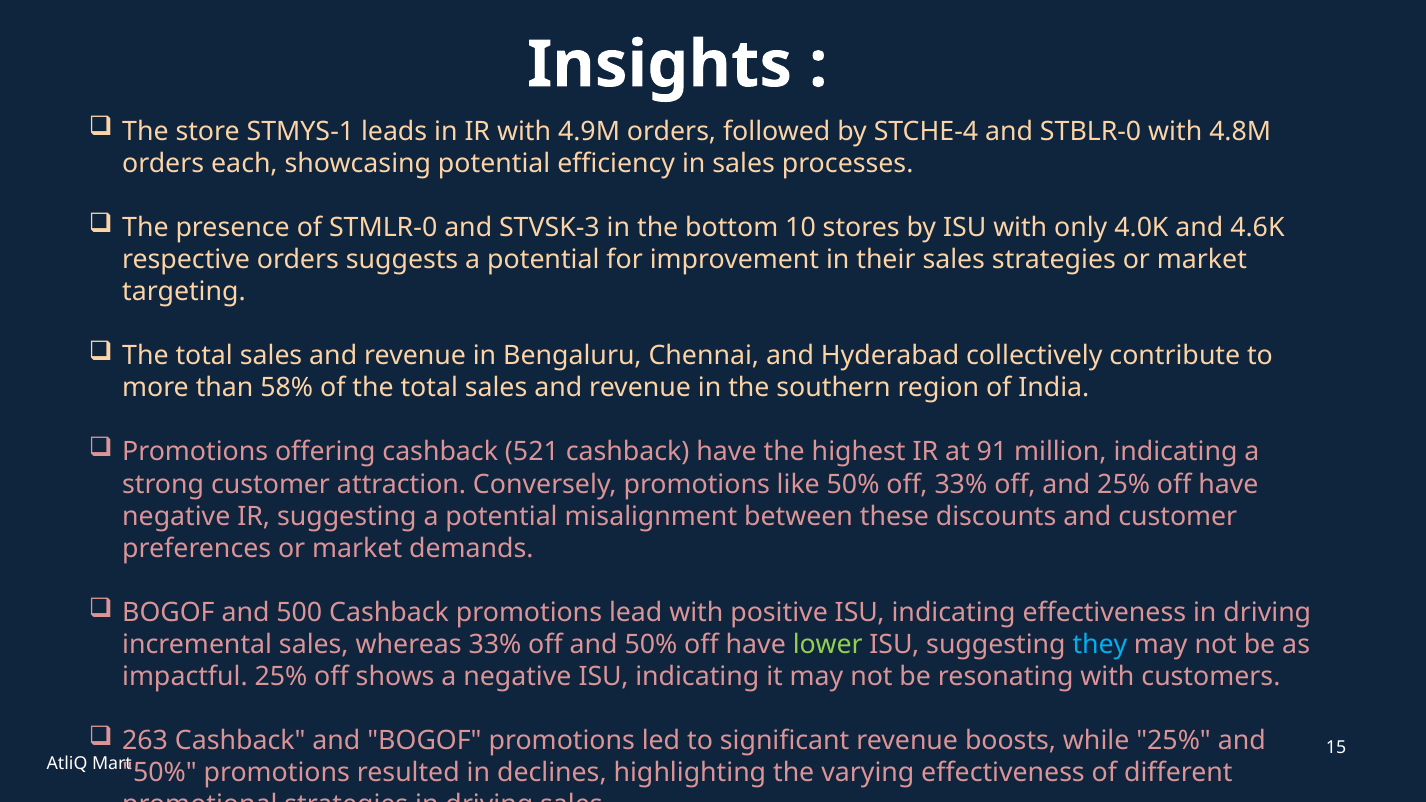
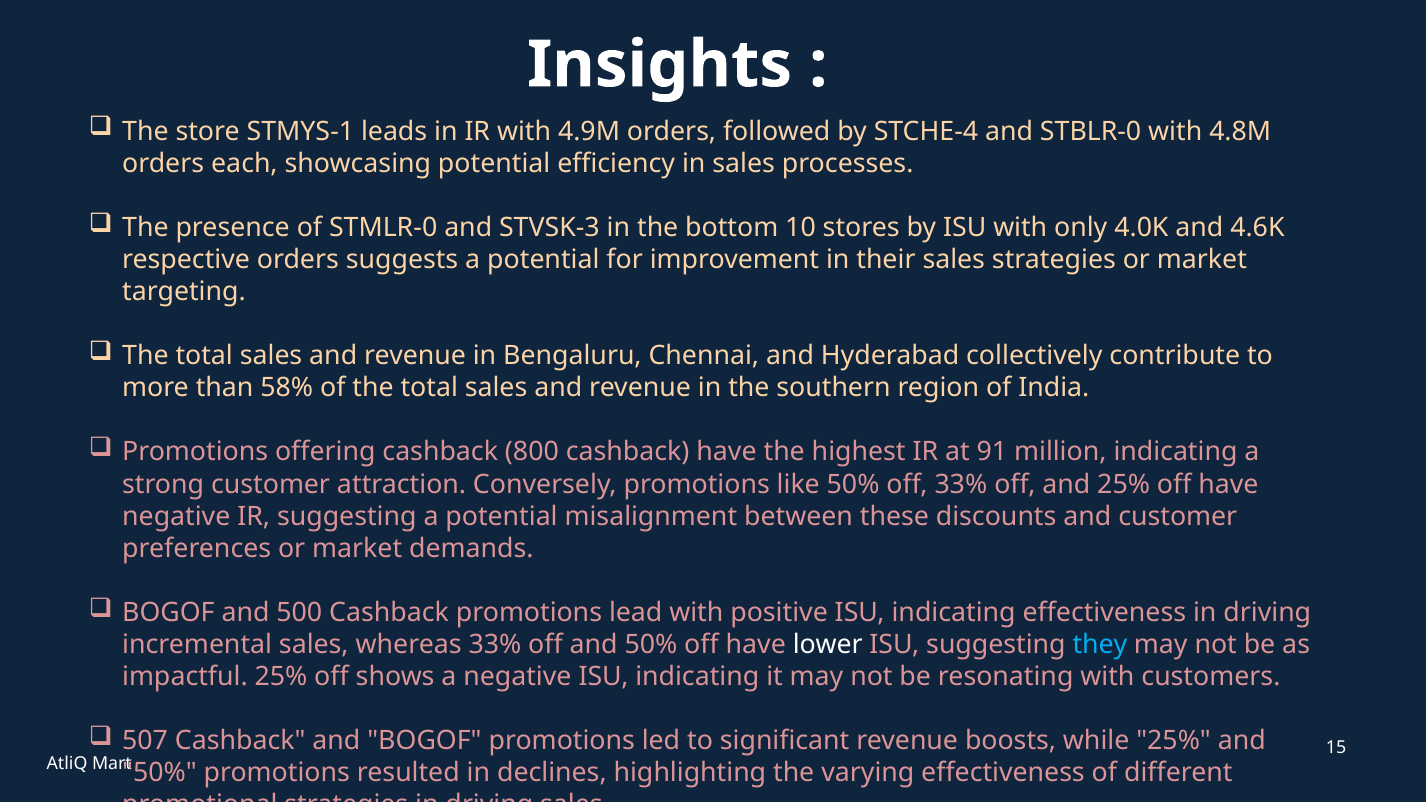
521: 521 -> 800 (532, 452)
lower colour: light green -> white (828, 645)
263: 263 -> 507 (145, 741)
